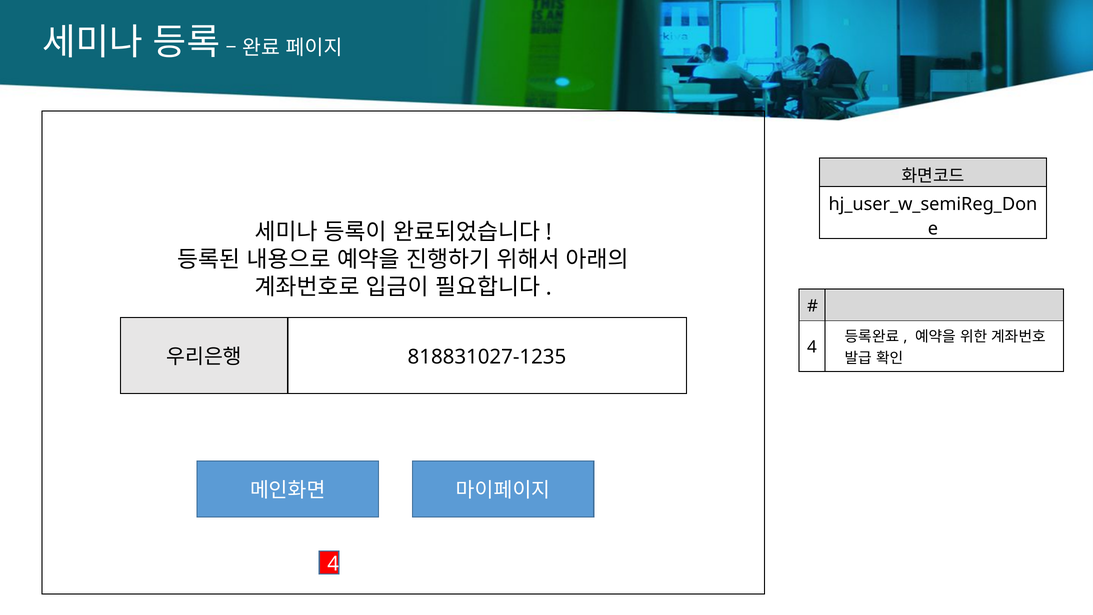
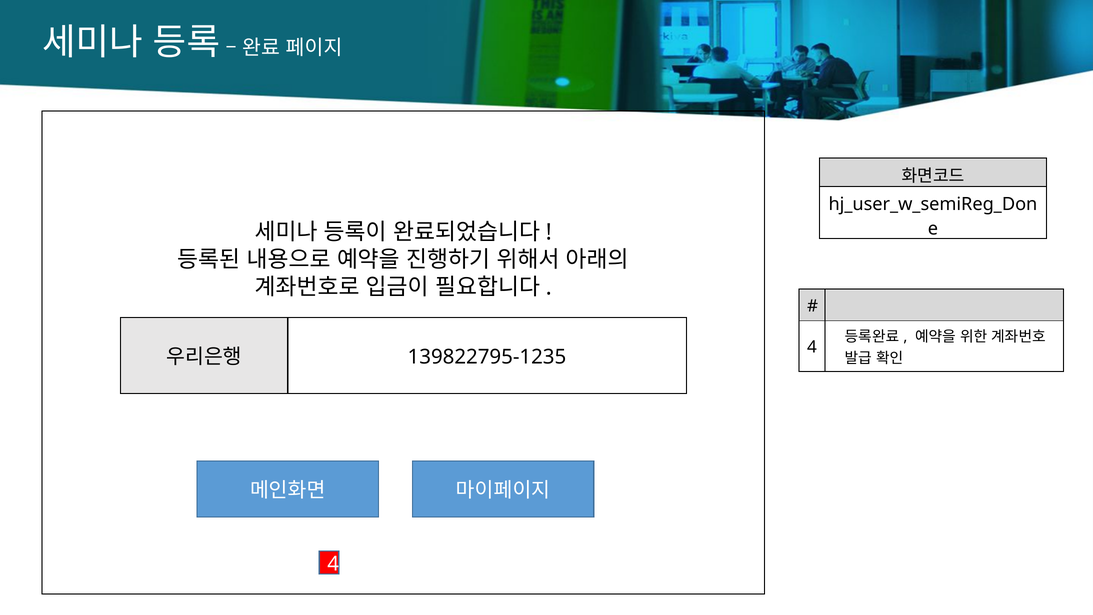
818831027-1235: 818831027-1235 -> 139822795-1235 (487, 357)
